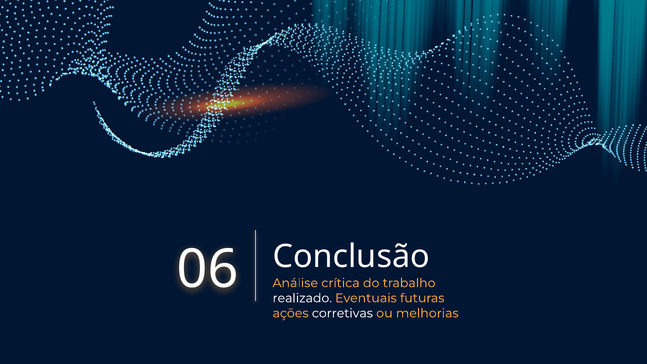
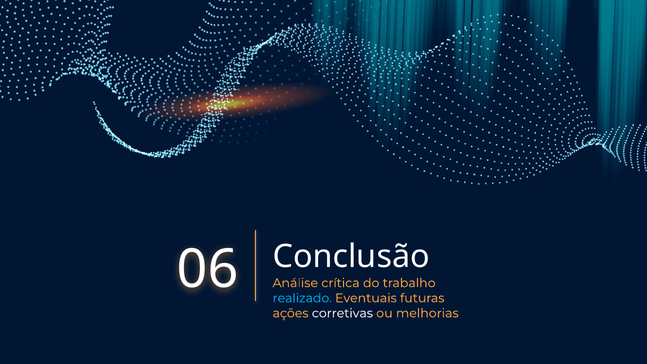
realizado colour: white -> light blue (302, 298)
